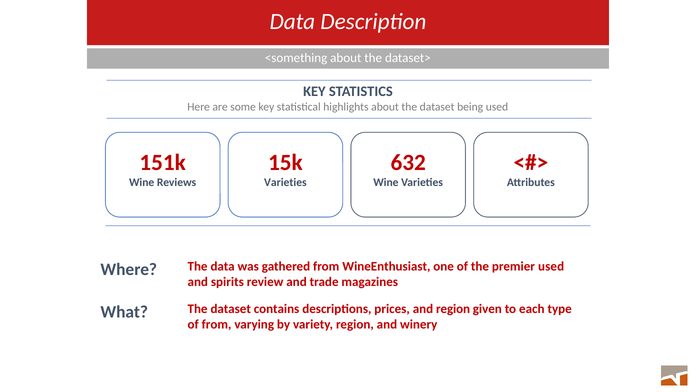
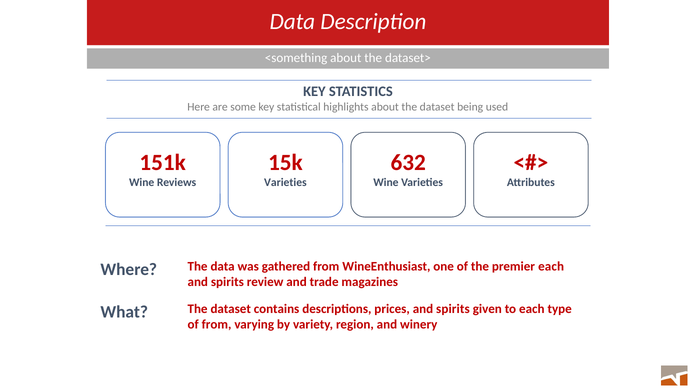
premier used: used -> each (551, 266)
prices and region: region -> spirits (453, 308)
